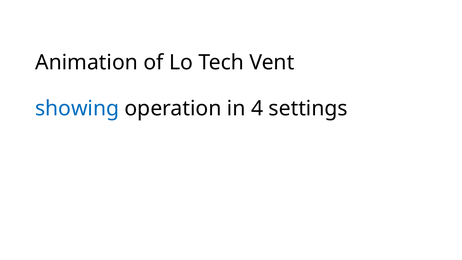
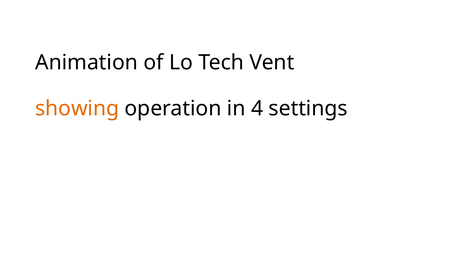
showing colour: blue -> orange (77, 108)
